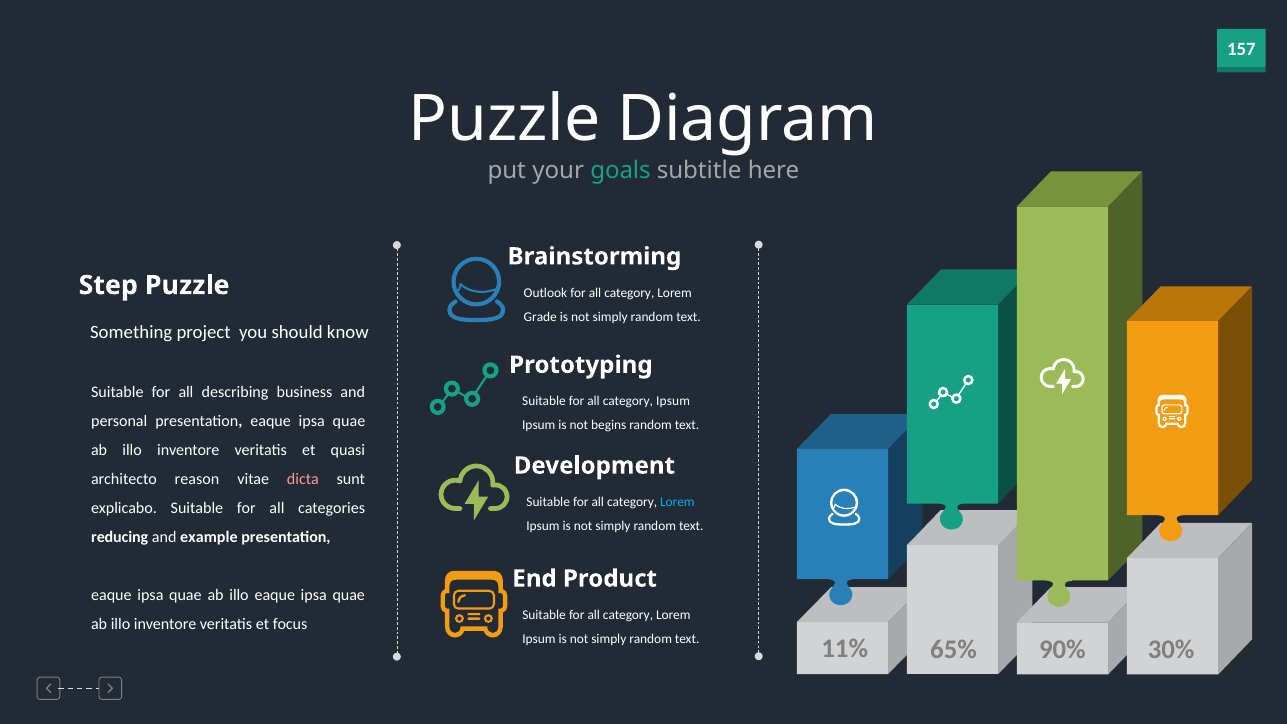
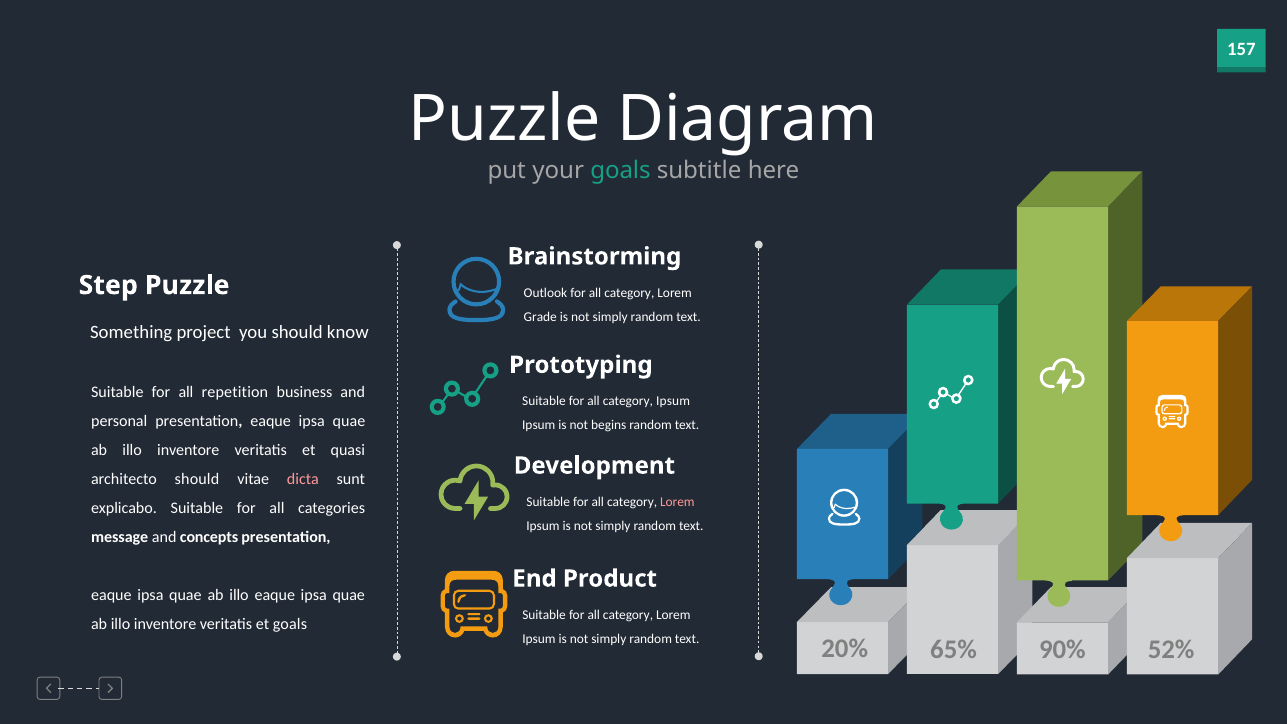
describing: describing -> repetition (235, 393)
architecto reason: reason -> should (197, 479)
Lorem colour: light blue -> pink (677, 502)
reducing: reducing -> message (120, 537)
example: example -> concepts (209, 537)
et focus: focus -> goals (290, 624)
11%: 11% -> 20% (845, 649)
30%: 30% -> 52% (1171, 650)
